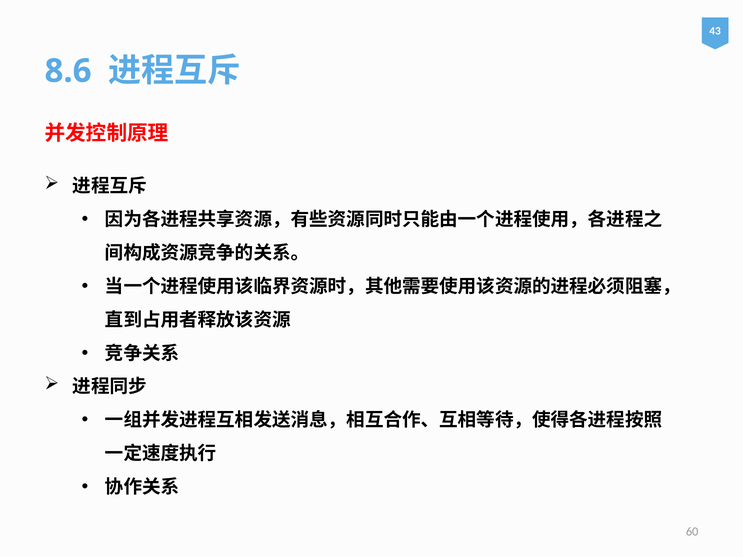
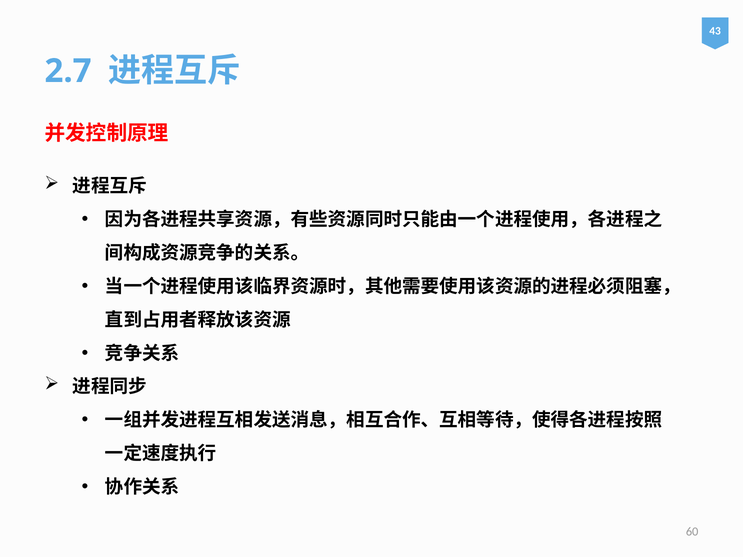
8.6: 8.6 -> 2.7 (68, 71)
